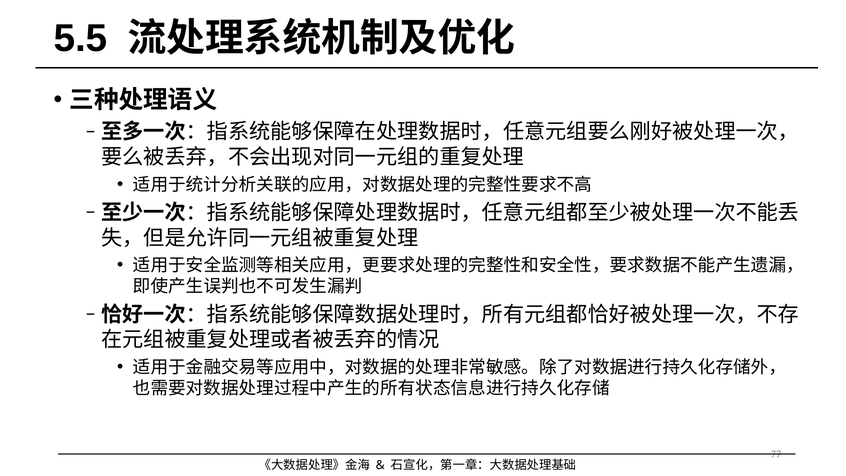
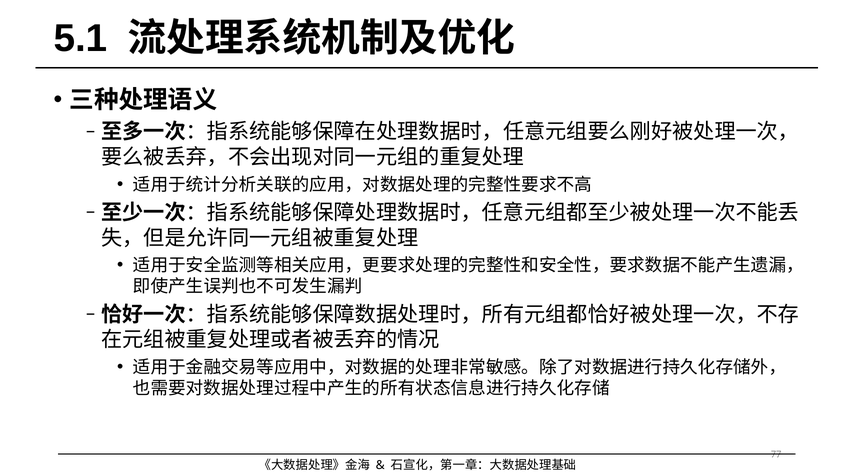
5.5: 5.5 -> 5.1 (80, 38)
